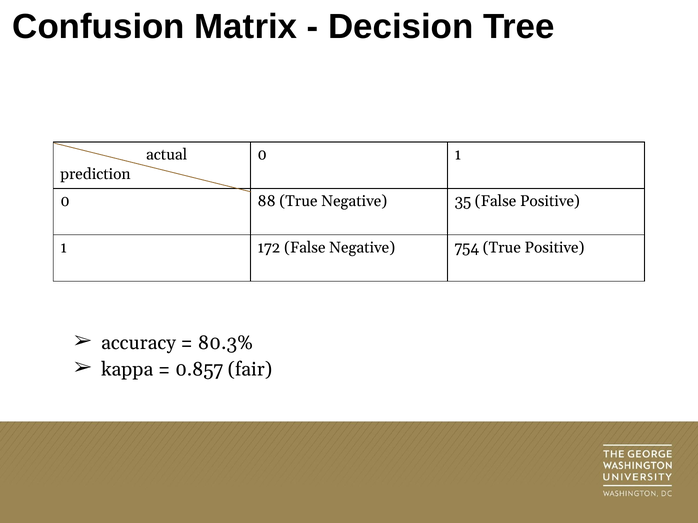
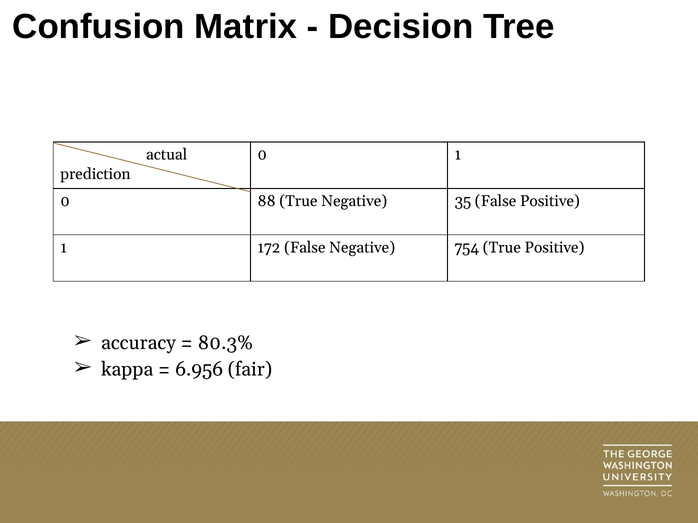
0.857: 0.857 -> 6.956 (199, 370)
